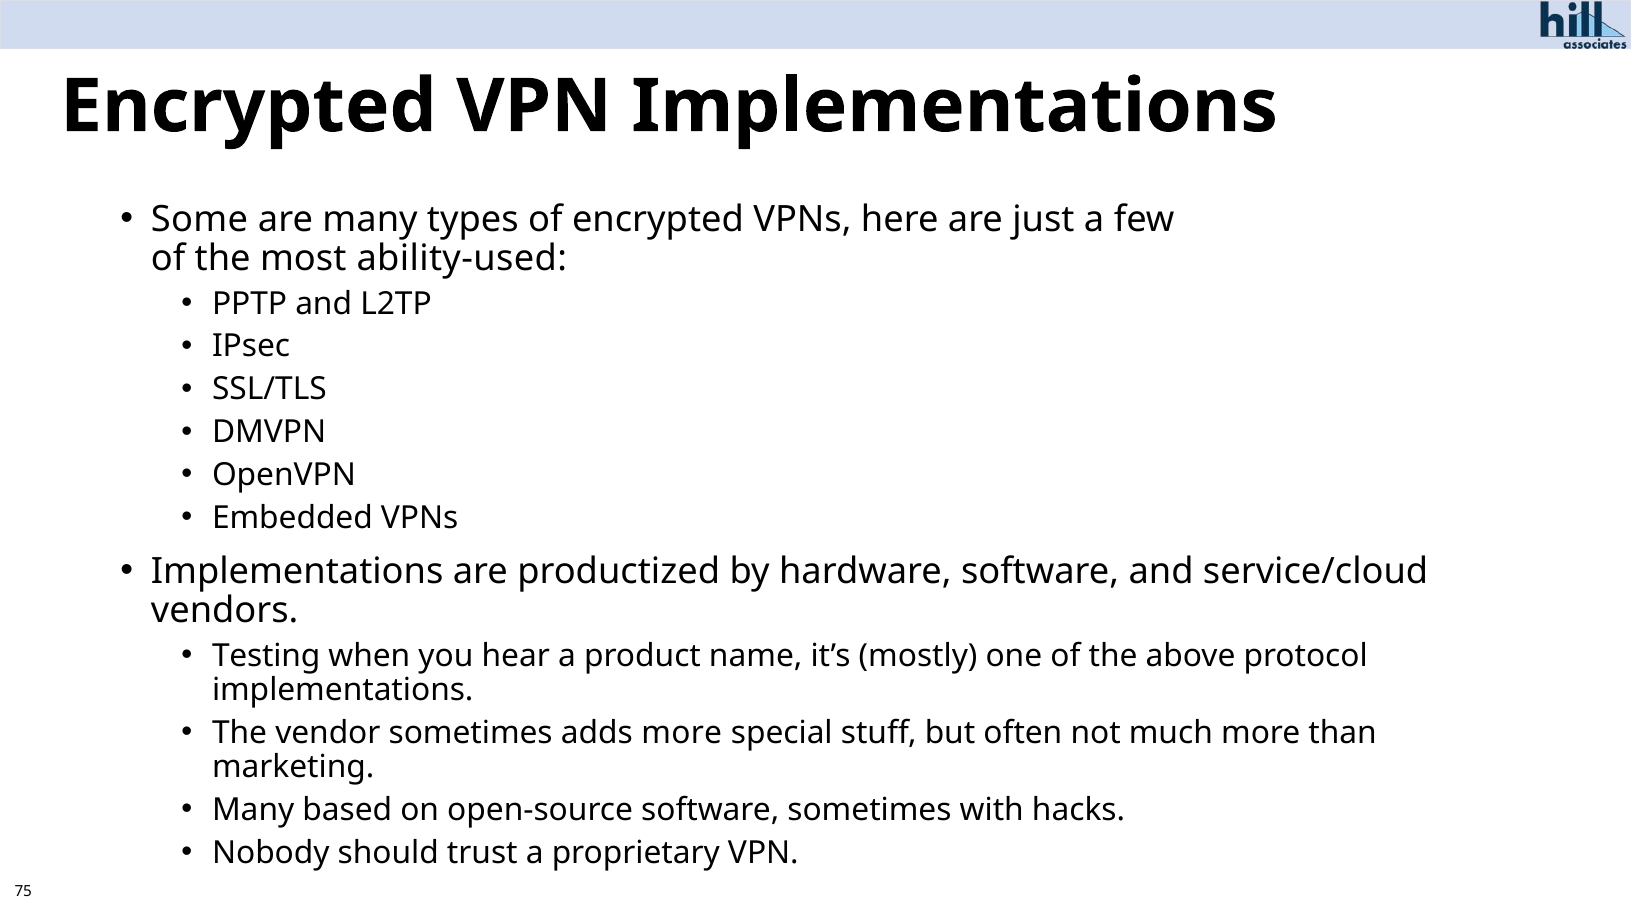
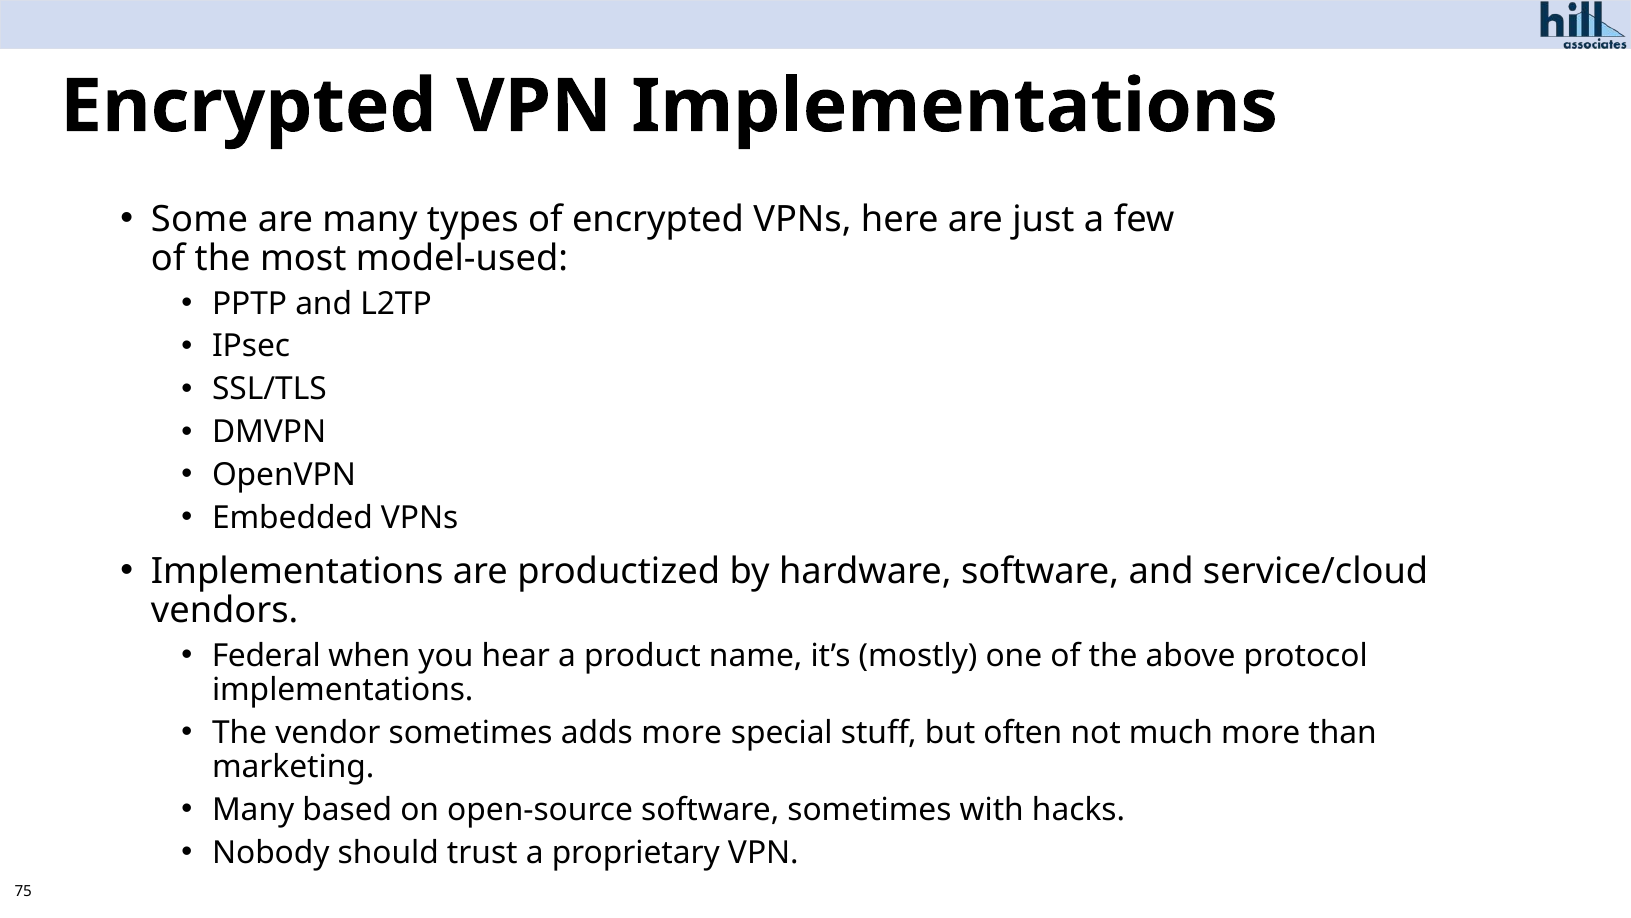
ability-used: ability-used -> model-used (462, 258)
Testing: Testing -> Federal (266, 655)
